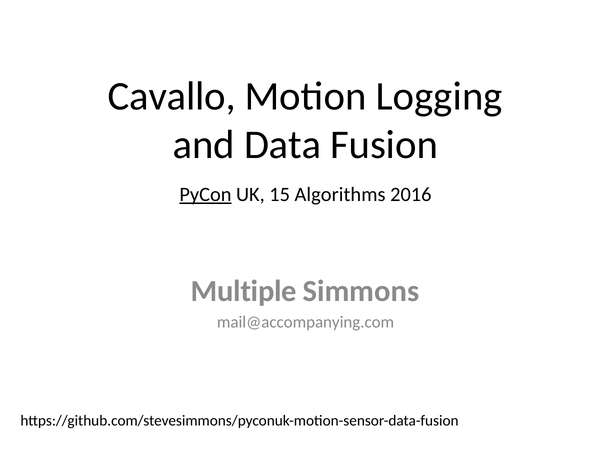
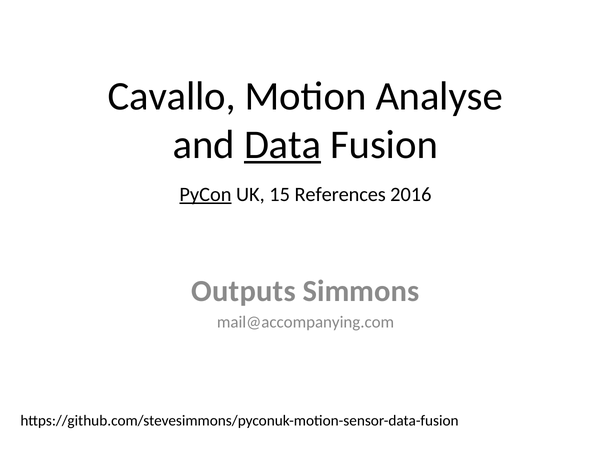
Logging: Logging -> Analyse (439, 96)
Data underline: none -> present (283, 145)
Algorithms: Algorithms -> References (340, 195)
Multiple: Multiple -> Outputs (244, 291)
